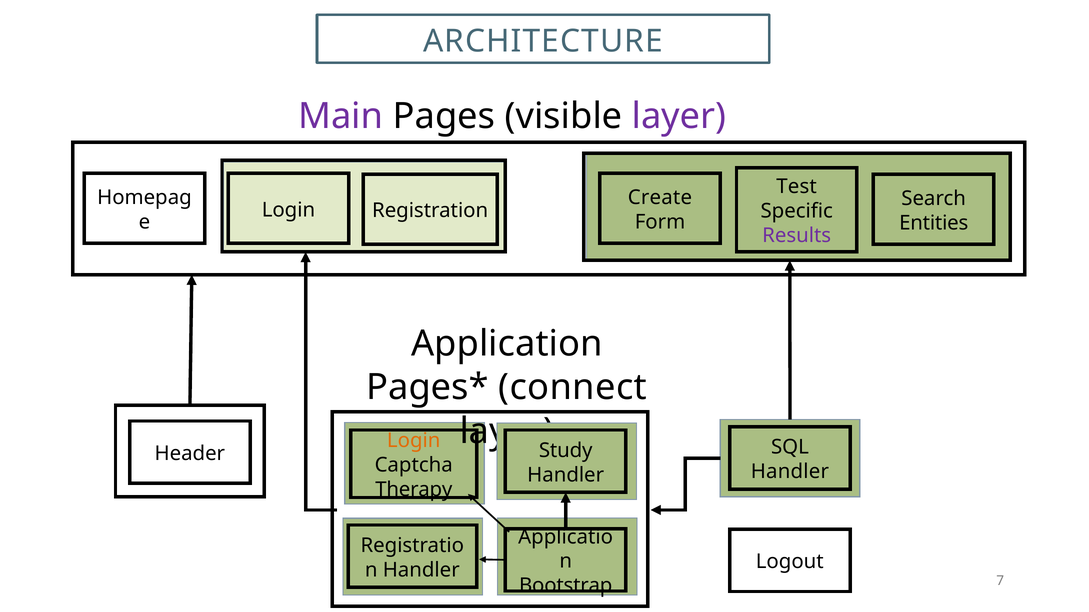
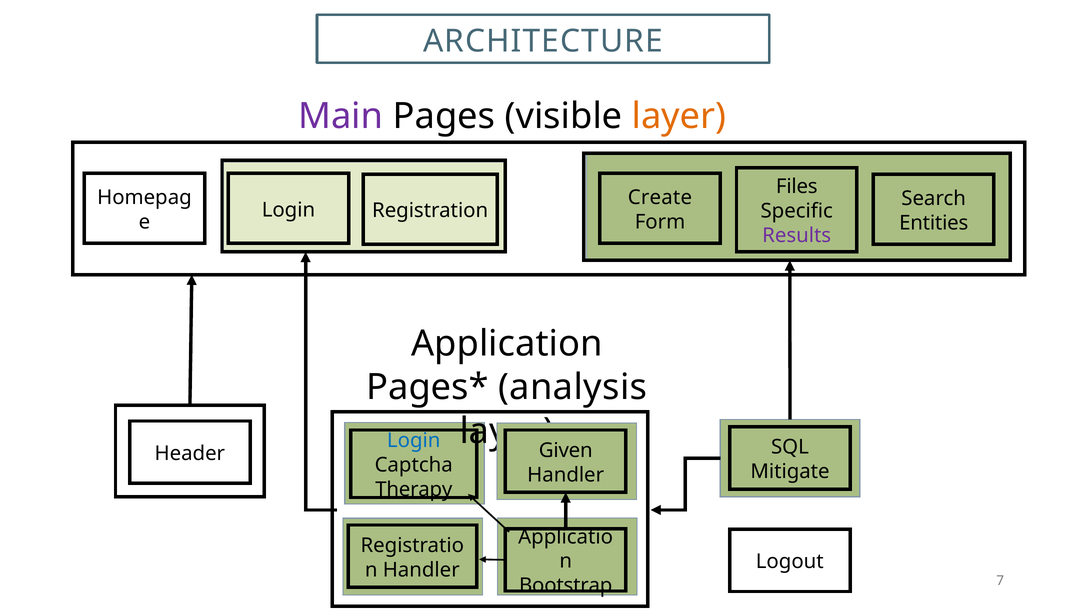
layer colour: purple -> orange (679, 116)
Test: Test -> Files (797, 187)
connect: connect -> analysis (573, 388)
Login colour: orange -> blue (414, 441)
Study: Study -> Given (566, 451)
Handler: Handler -> Mitigate (790, 472)
